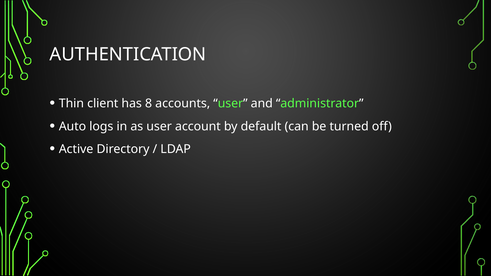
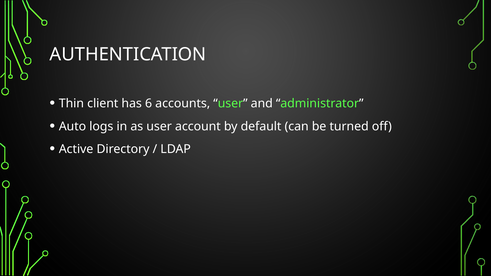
8: 8 -> 6 (149, 104)
